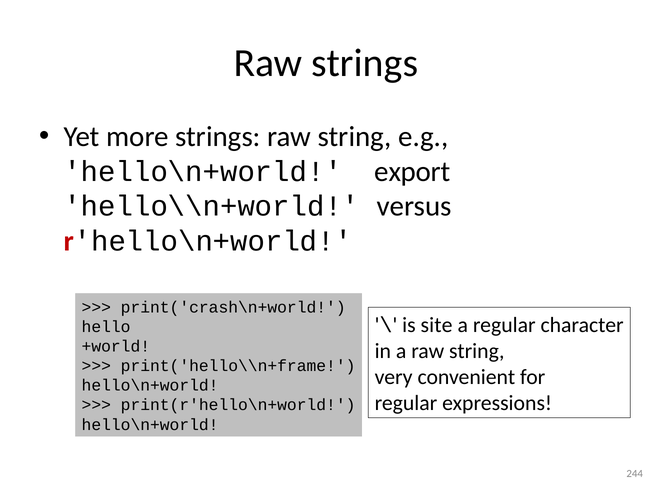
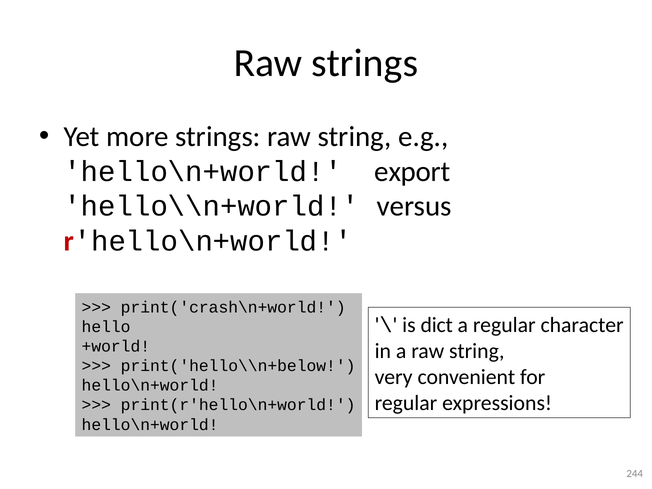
site: site -> dict (437, 325)
print('hello\\n+frame: print('hello\\n+frame -> print('hello\\n+below (238, 366)
